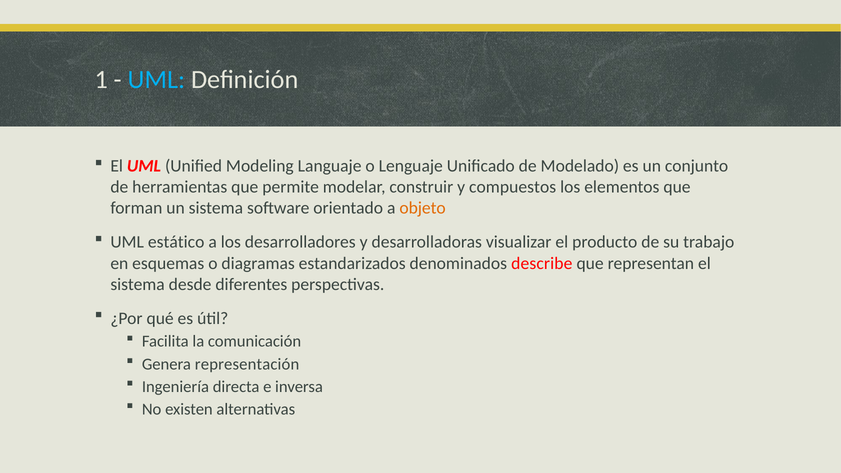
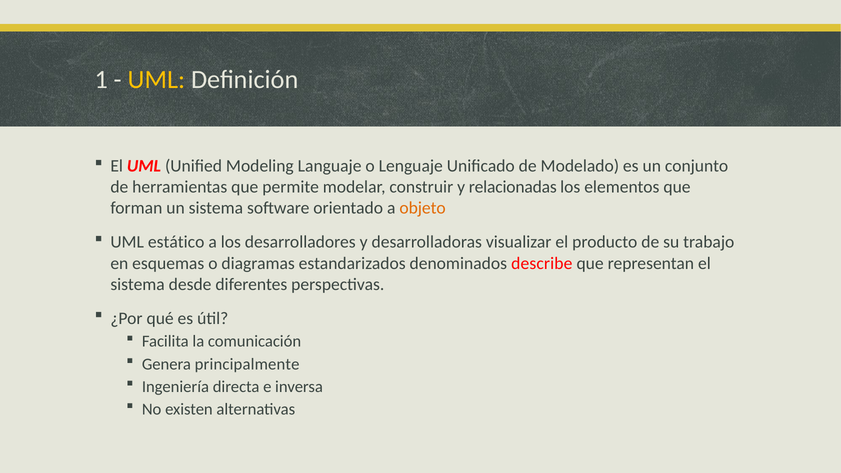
UML colour: light blue -> yellow (156, 79)
compuestos: compuestos -> relacionadas (513, 187)
representación: representación -> principalmente (247, 364)
